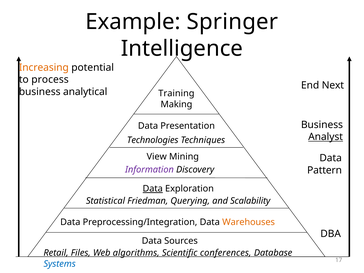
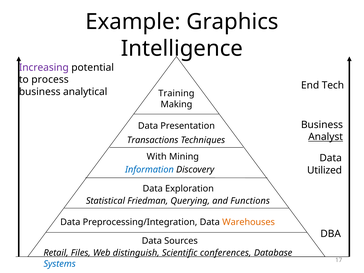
Springer: Springer -> Graphics (233, 22)
Increasing colour: orange -> purple (44, 68)
Next: Next -> Tech (333, 85)
Technologies: Technologies -> Transactions (153, 140)
View: View -> With (157, 157)
Information colour: purple -> blue (149, 170)
Pattern: Pattern -> Utilized (325, 170)
Data underline: present -> none (153, 189)
Scalability: Scalability -> Functions (250, 201)
algorithms: algorithms -> distinguish (136, 253)
